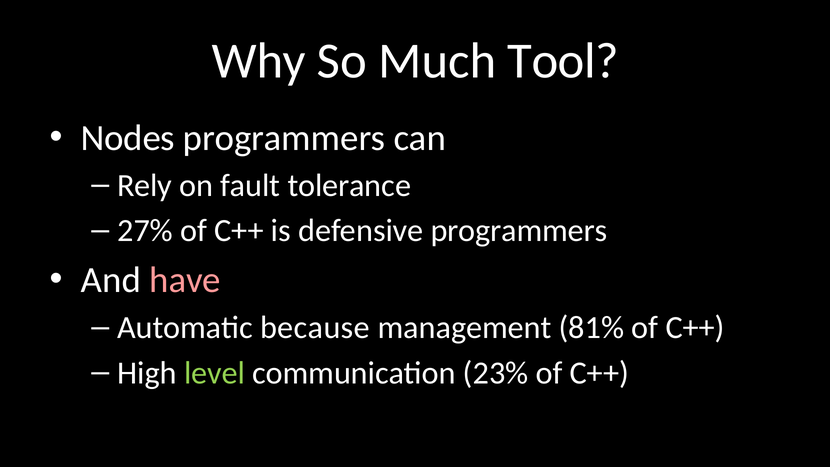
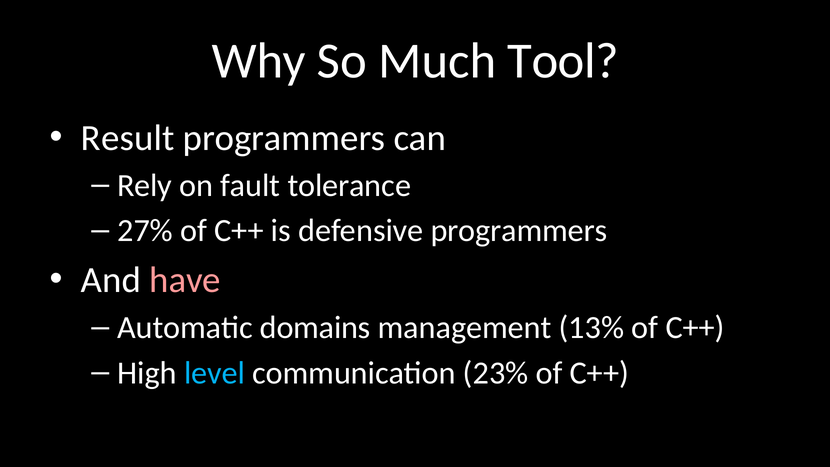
Nodes: Nodes -> Result (128, 138)
because: because -> domains (315, 328)
81%: 81% -> 13% (591, 328)
level colour: light green -> light blue (215, 373)
